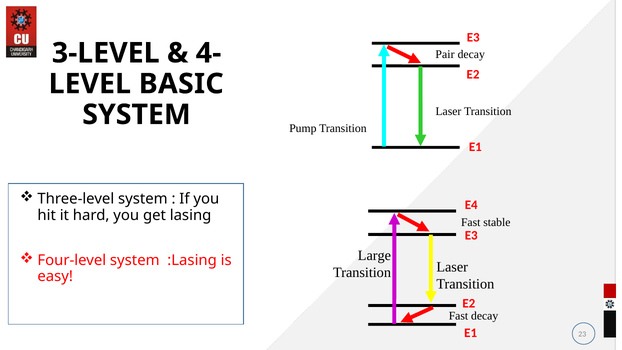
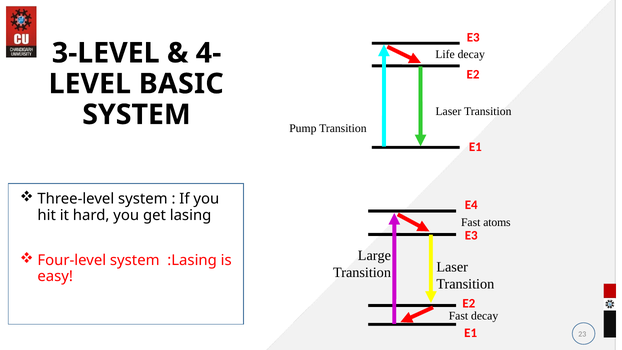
Pair: Pair -> Life (445, 54)
stable: stable -> atoms (497, 222)
